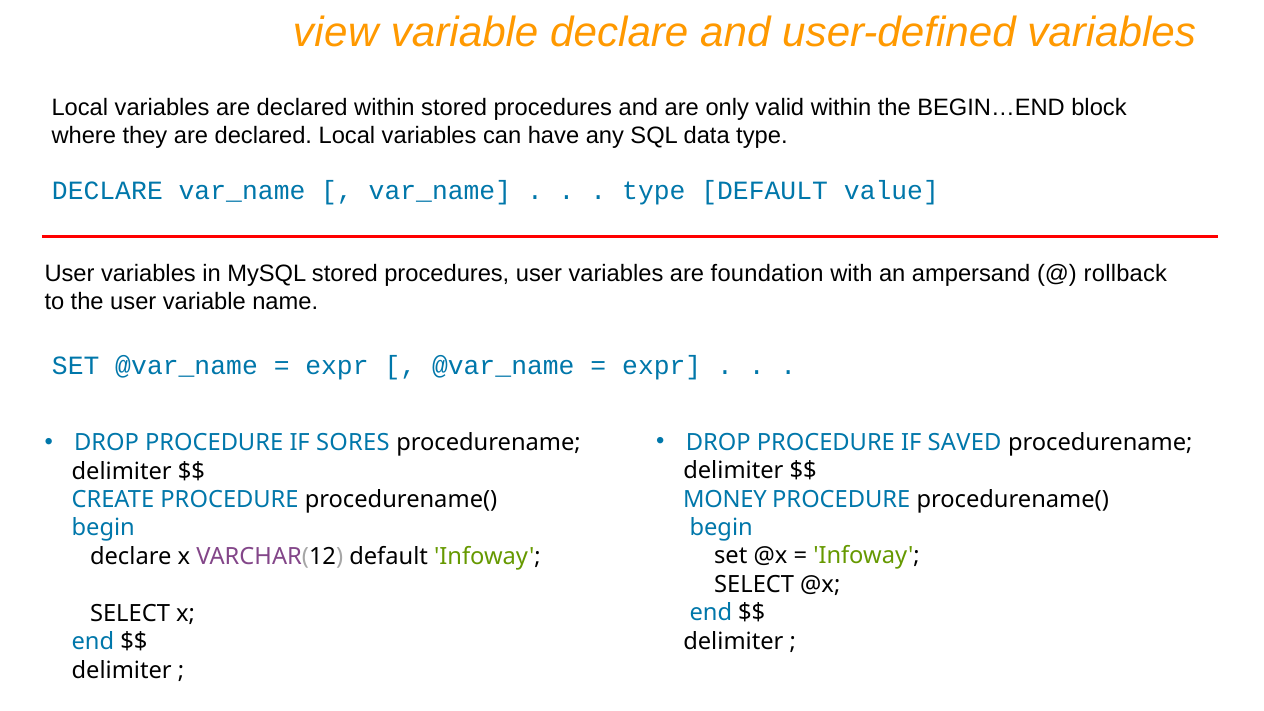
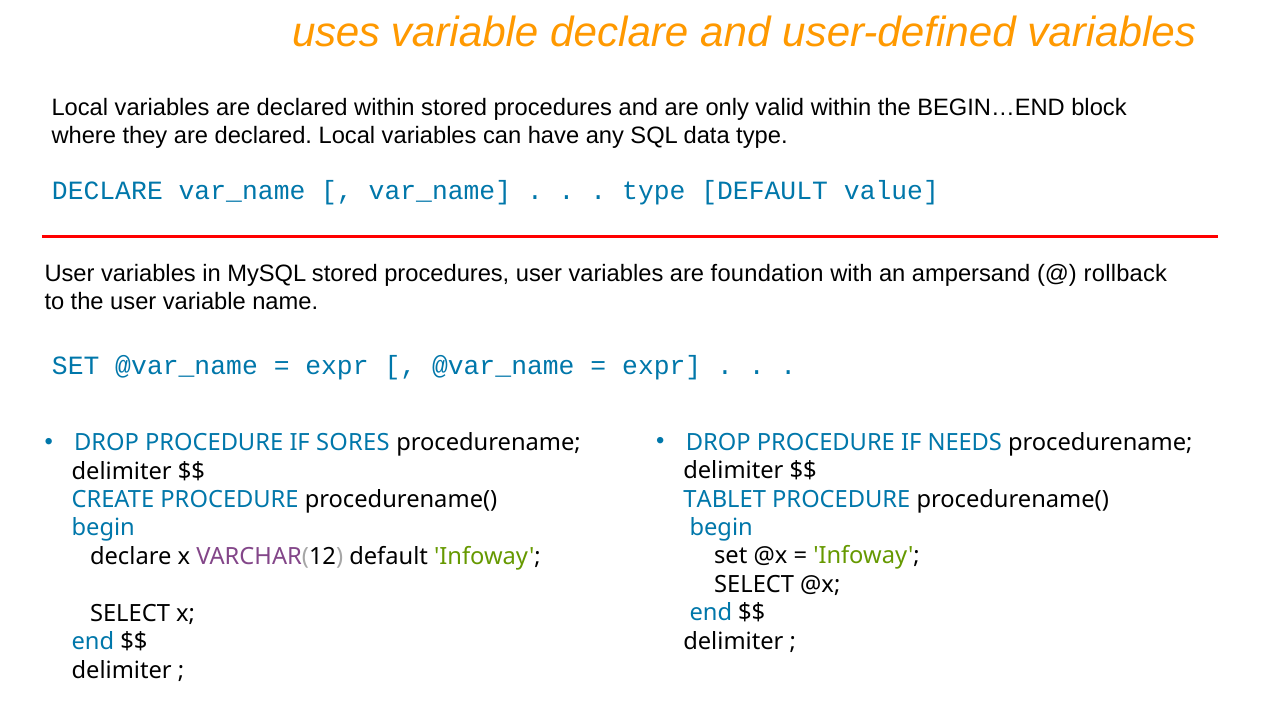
view: view -> uses (336, 33)
SAVED: SAVED -> NEEDS (965, 442)
MONEY: MONEY -> TABLET (725, 499)
